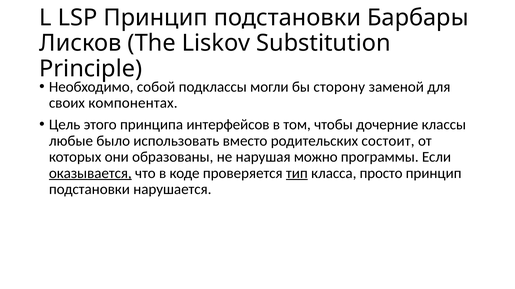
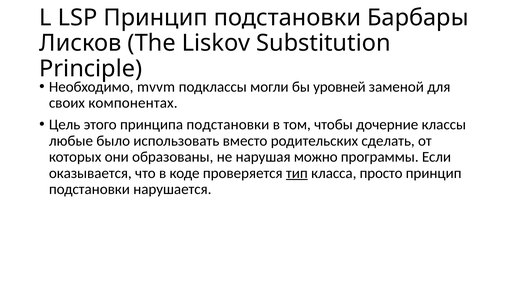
собой: собой -> mvvm (156, 87)
сторону: сторону -> уровней (339, 87)
принципа интерфейсов: интерфейсов -> подстановки (228, 125)
состоит: состоит -> сделать (388, 141)
оказывается underline: present -> none (90, 174)
